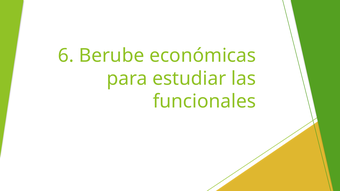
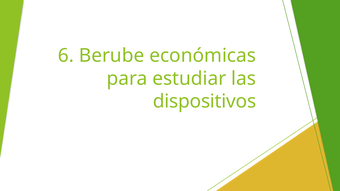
funcionales: funcionales -> dispositivos (205, 102)
